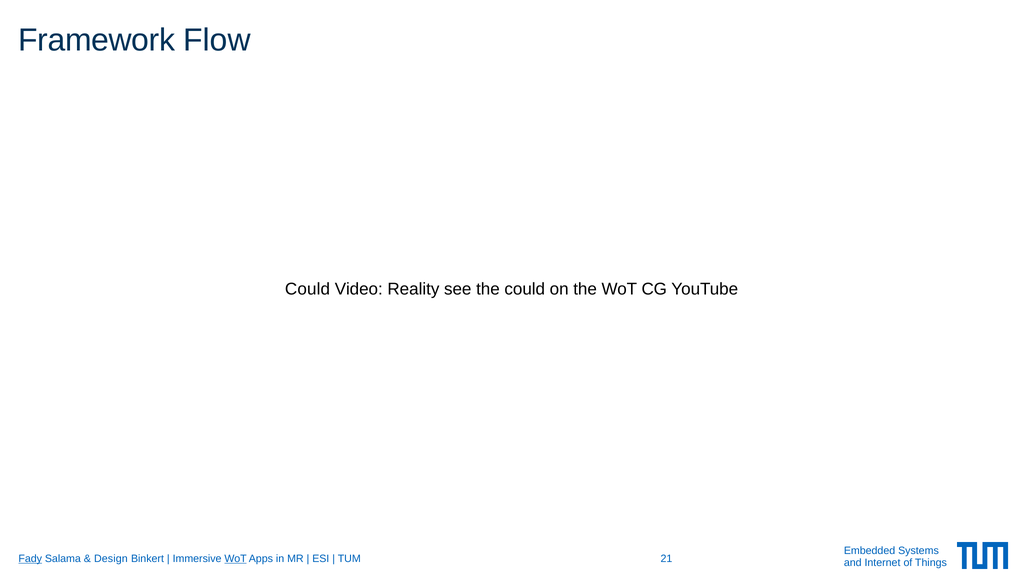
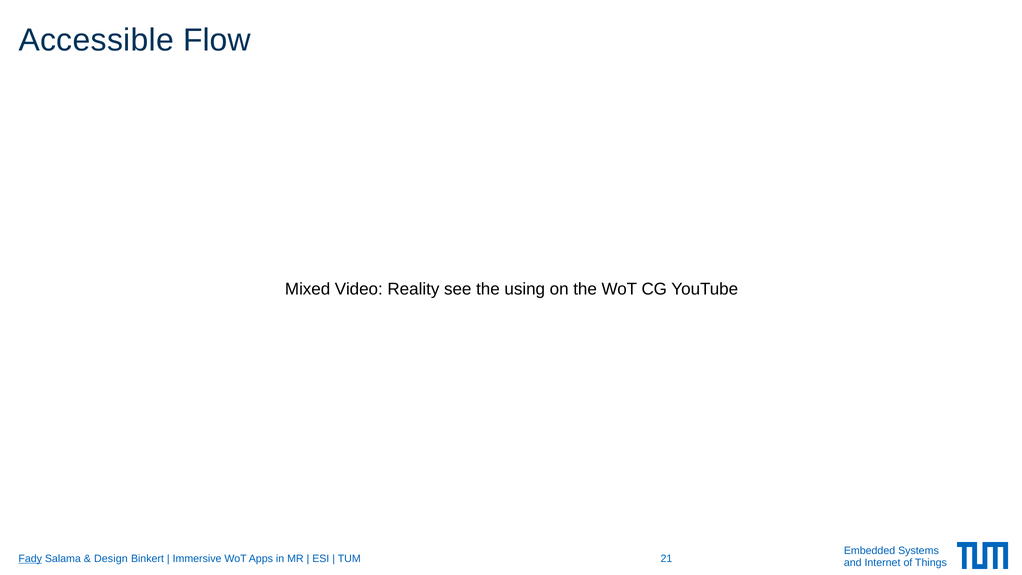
Framework: Framework -> Accessible (96, 40)
Could: Could -> Mixed (308, 289)
the could: could -> using (525, 289)
WoT underline: present -> none (236, 559)
